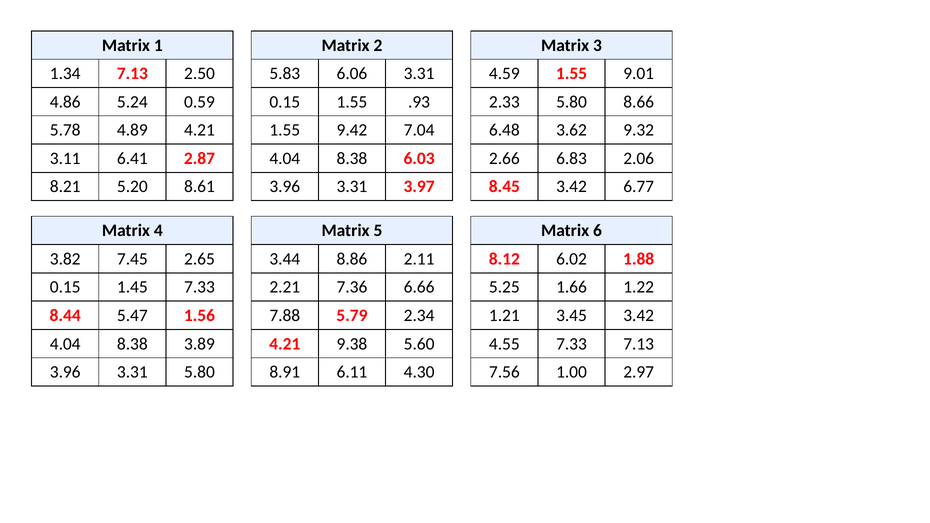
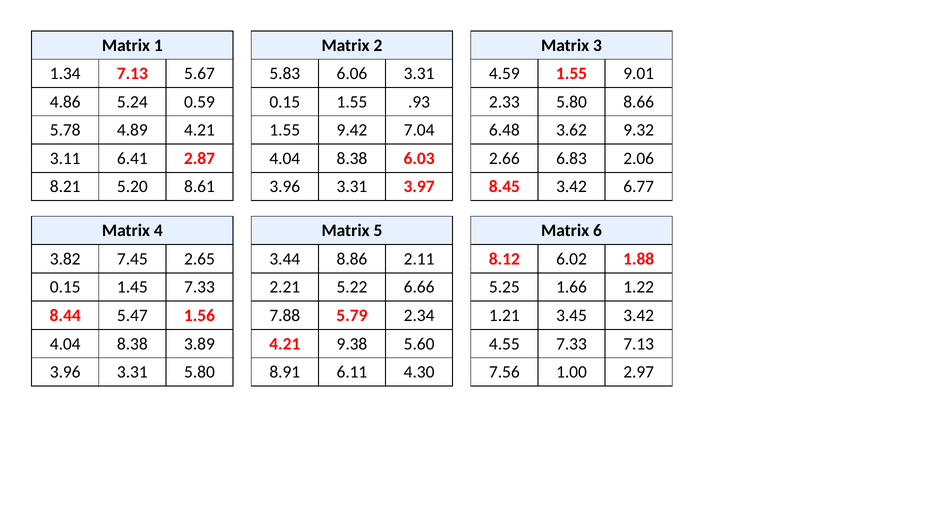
2.50: 2.50 -> 5.67 (199, 74)
7.36: 7.36 -> 5.22 (352, 287)
